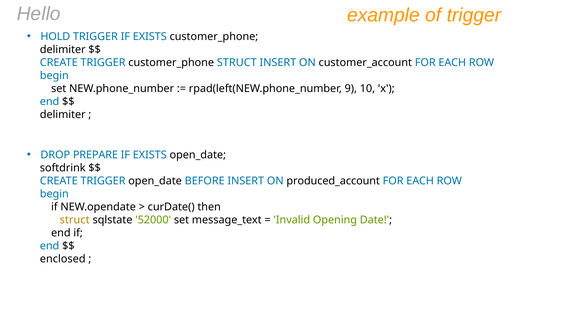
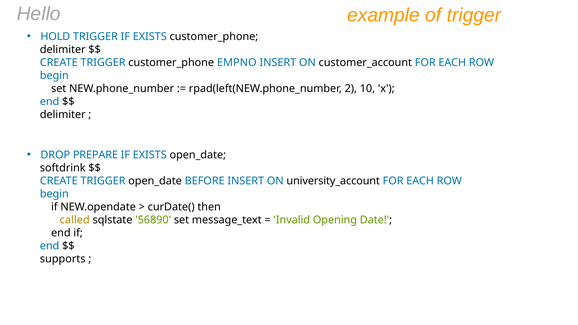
customer_phone STRUCT: STRUCT -> EMPNO (237, 63)
9: 9 -> 2 (351, 89)
produced_account: produced_account -> university_account (333, 181)
struct: struct -> called (75, 220)
52000: 52000 -> 56890 (153, 220)
enclosed: enclosed -> supports (63, 259)
